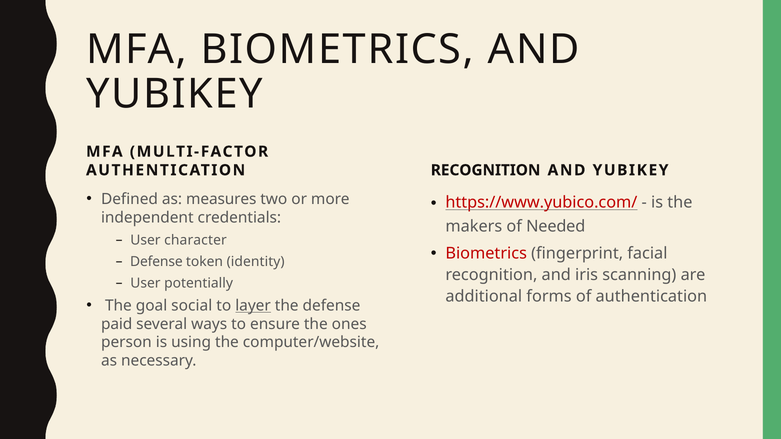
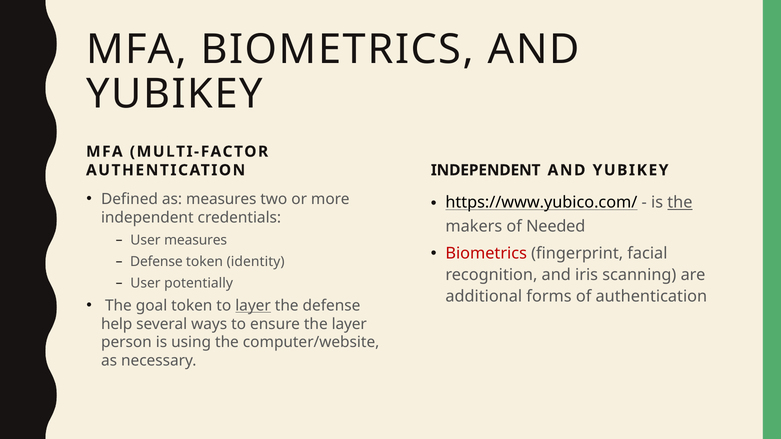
RECOGNITION: RECOGNITION -> INDEPENDENT (486, 170)
https://www.yubico.com/ colour: red -> black (541, 202)
the underline: none -> present (680, 202)
User character: character -> measures (196, 240)
goal social: social -> token (192, 306)
paid: paid -> help (117, 324)
the ones: ones -> layer (349, 324)
